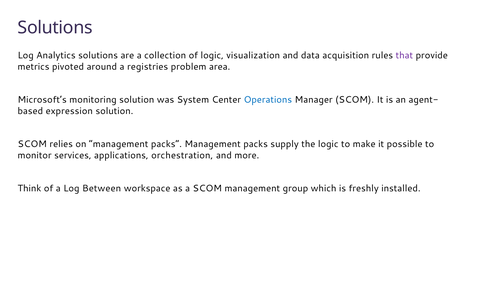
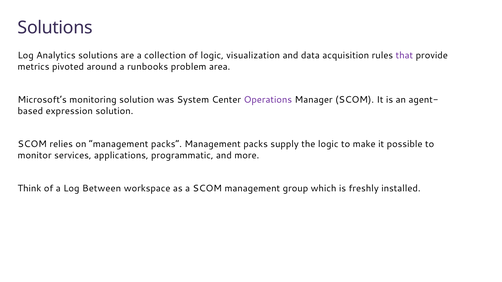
registries: registries -> runbooks (148, 67)
Operations colour: blue -> purple (268, 100)
orchestration: orchestration -> programmatic (182, 155)
